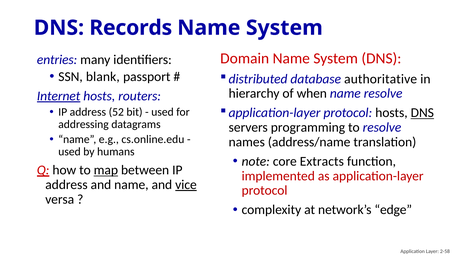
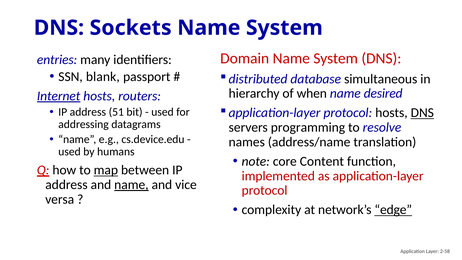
Records: Records -> Sockets (131, 28)
authoritative: authoritative -> simultaneous (381, 79)
name resolve: resolve -> desired (383, 93)
52: 52 -> 51 (116, 112)
cs.online.edu: cs.online.edu -> cs.device.edu (153, 139)
Extracts: Extracts -> Content (322, 161)
name underline: none -> present (131, 185)
vice underline: present -> none (186, 185)
edge underline: none -> present (393, 210)
